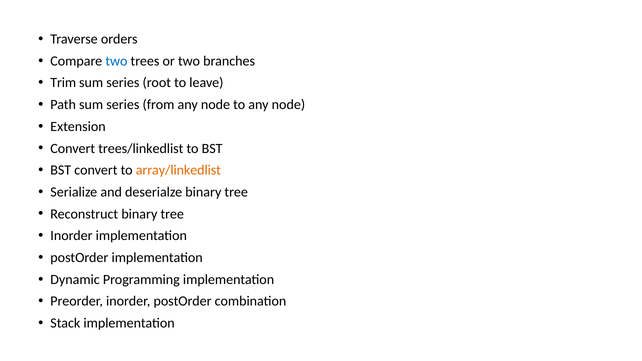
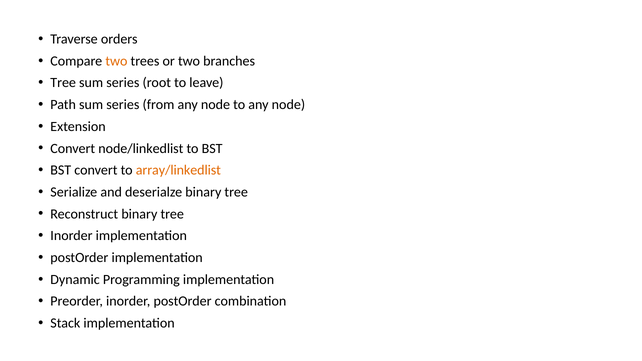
two colour: blue -> orange (116, 61)
Trim: Trim -> Tree (63, 83)
trees/linkedlist: trees/linkedlist -> node/linkedlist (141, 148)
